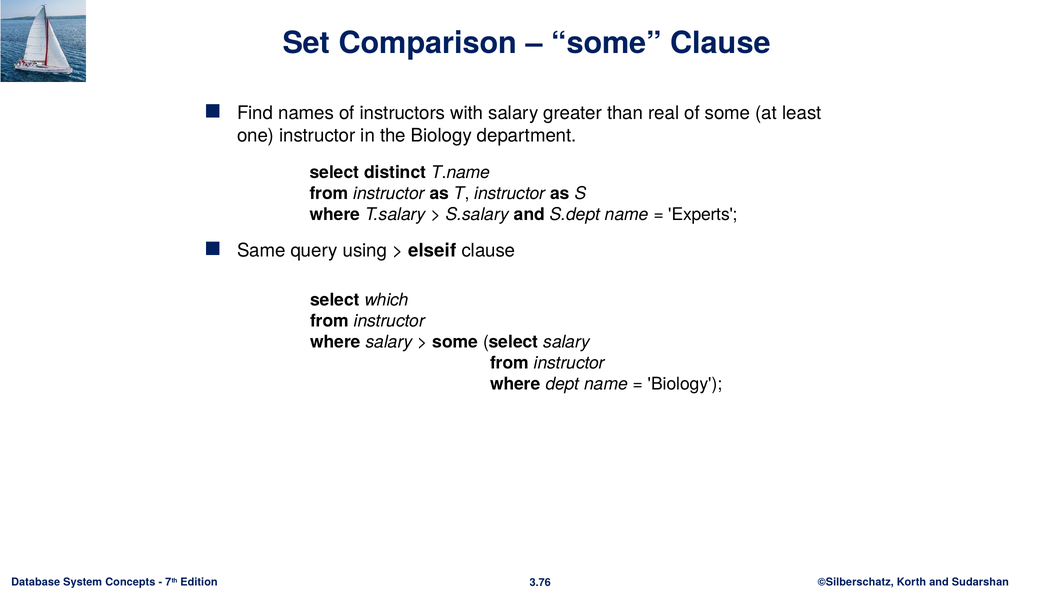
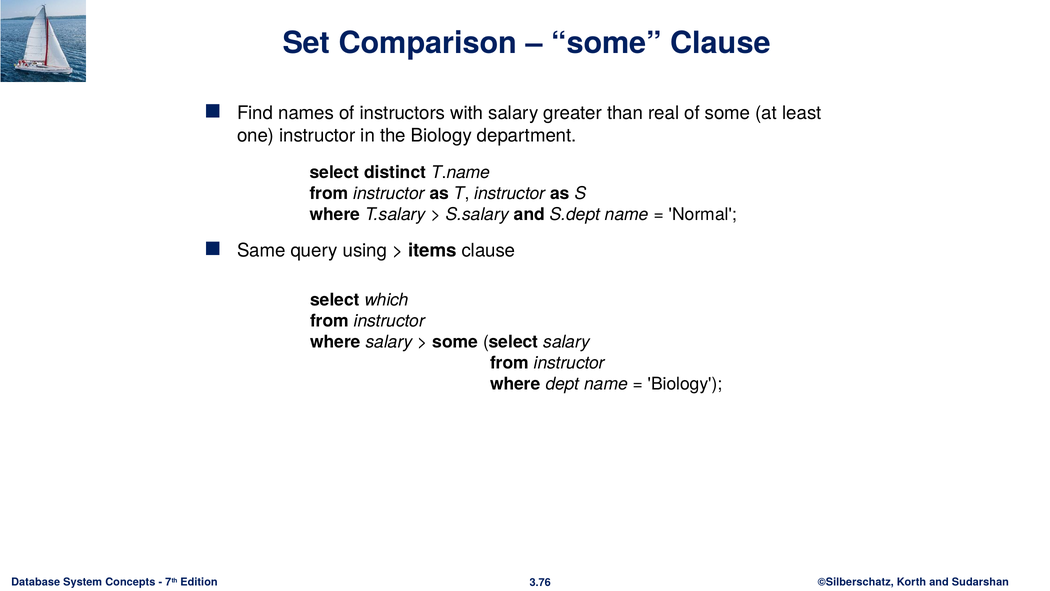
Experts: Experts -> Normal (703, 214)
elseif: elseif -> items (432, 251)
